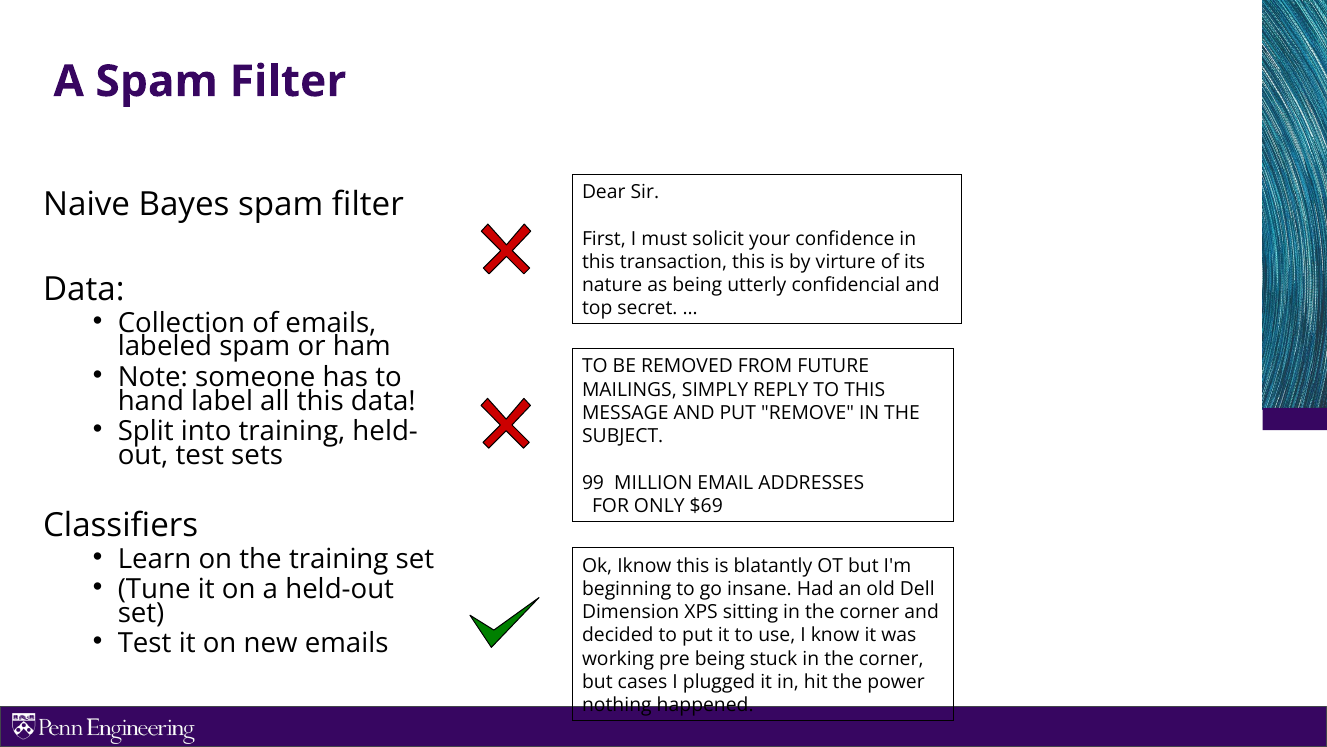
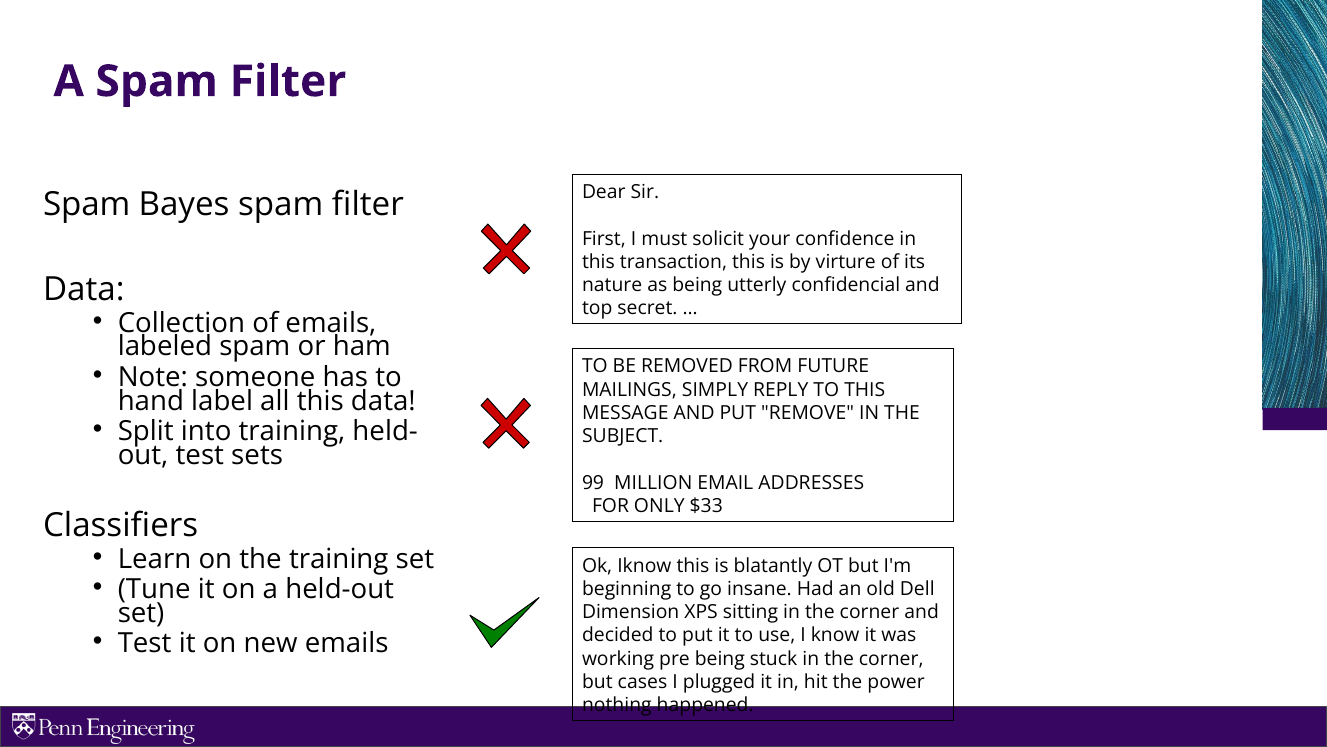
Naive: Naive -> Spam (87, 204)
$69: $69 -> $33 (706, 506)
